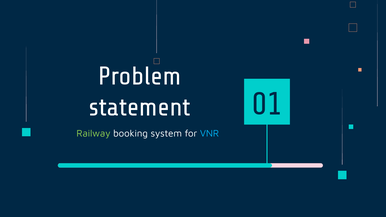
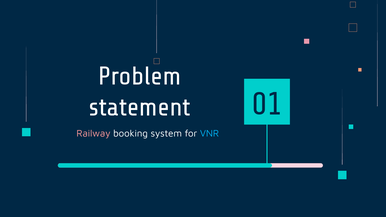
Railway colour: light green -> pink (93, 134)
